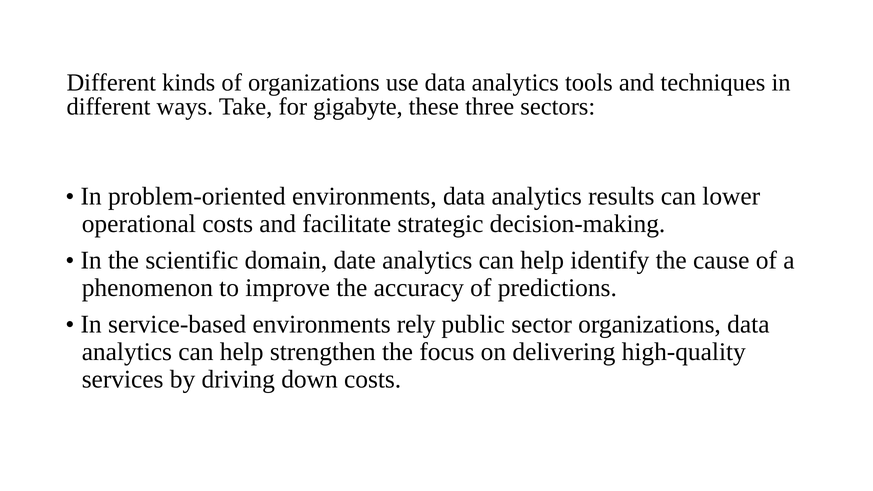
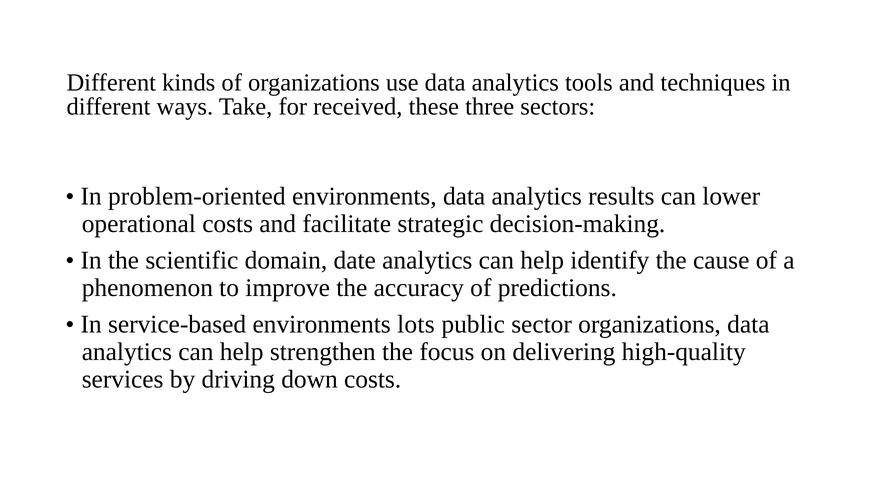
gigabyte: gigabyte -> received (358, 107)
rely: rely -> lots (416, 324)
